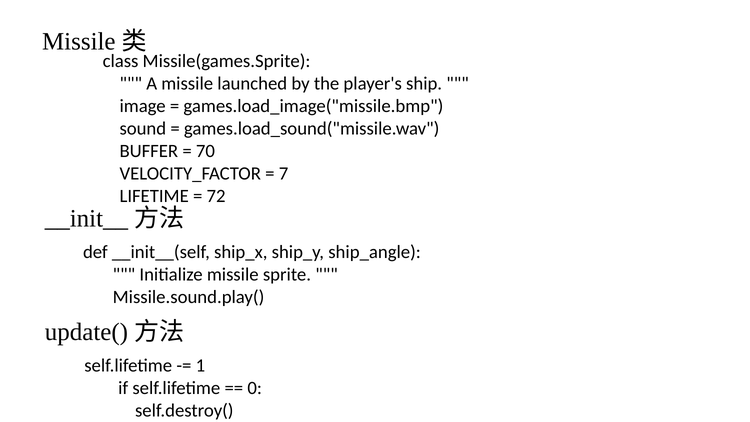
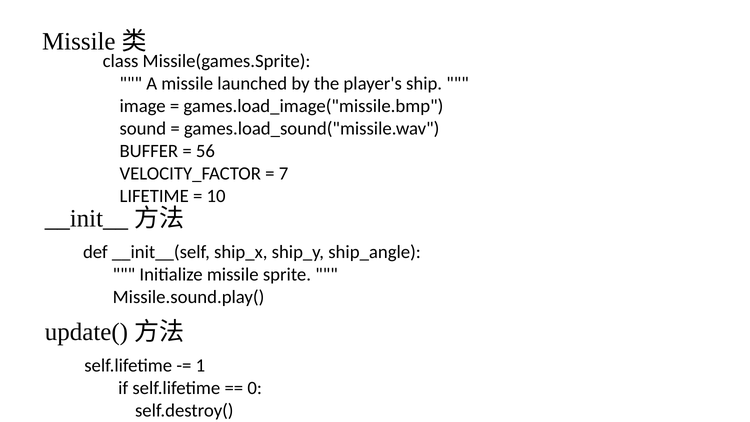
70: 70 -> 56 (205, 151)
72: 72 -> 10 (216, 196)
